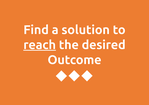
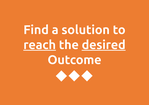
desired underline: none -> present (104, 45)
